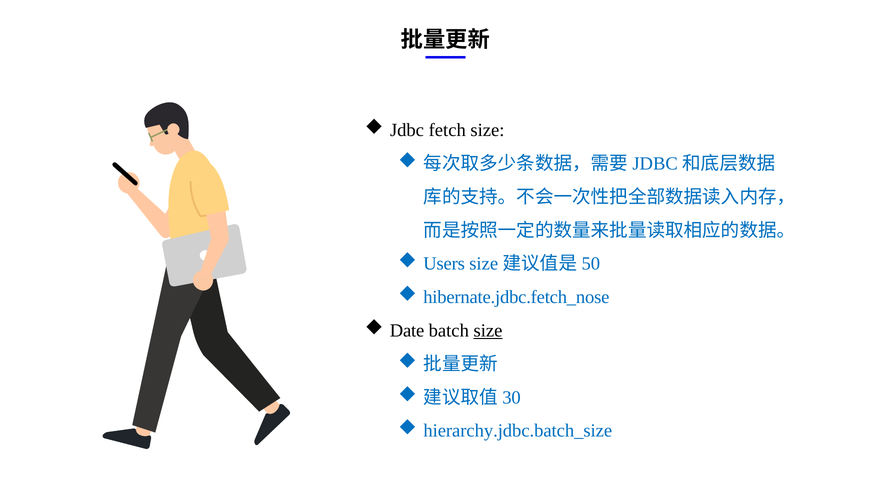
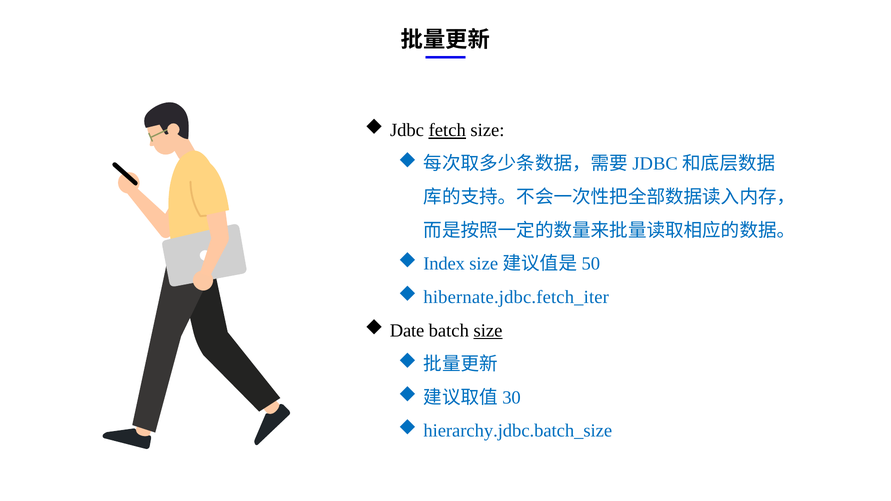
fetch underline: none -> present (447, 130)
Users: Users -> Index (444, 264)
hibernate.jdbc.fetch_nose: hibernate.jdbc.fetch_nose -> hibernate.jdbc.fetch_iter (516, 297)
